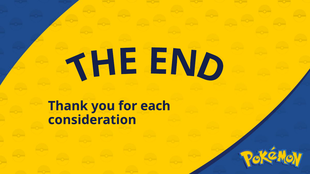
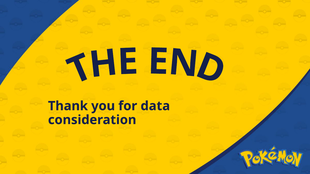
each: each -> data (155, 106)
